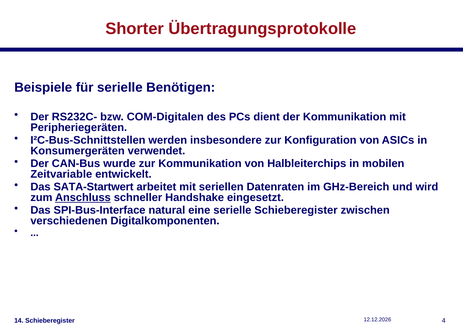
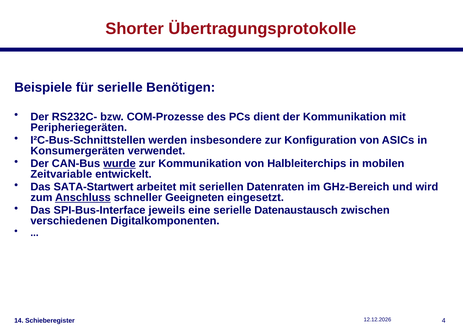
COM-Digitalen: COM-Digitalen -> COM-Prozesse (165, 117)
wurde underline: none -> present (119, 163)
Handshake: Handshake -> Geeigneten (195, 197)
natural: natural -> jeweils (167, 210)
serielle Schieberegister: Schieberegister -> Datenaustausch (296, 210)
